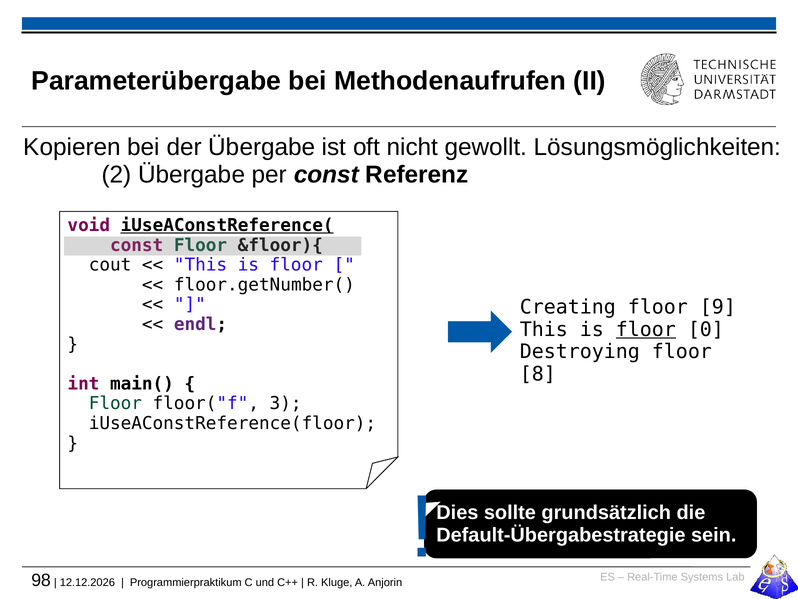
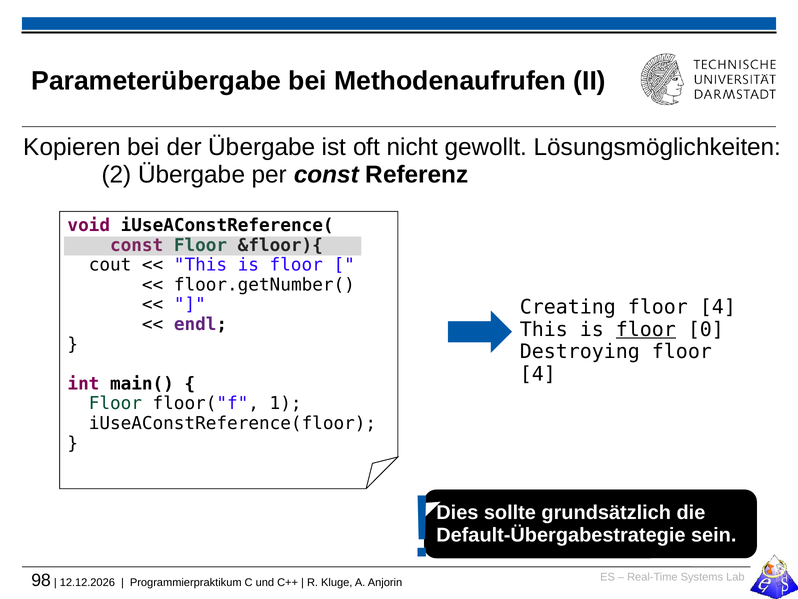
iUseAConstReference( underline: present -> none (227, 225)
Creating floor 9: 9 -> 4 (718, 307)
8: 8 -> 4 (538, 374)
3: 3 -> 1 (286, 403)
